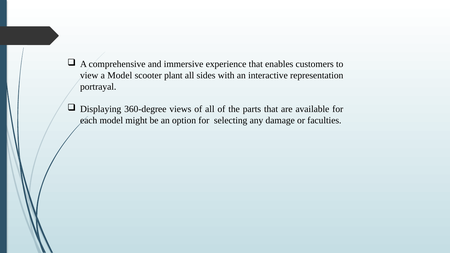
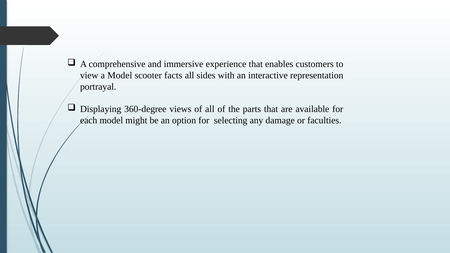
plant: plant -> facts (173, 75)
